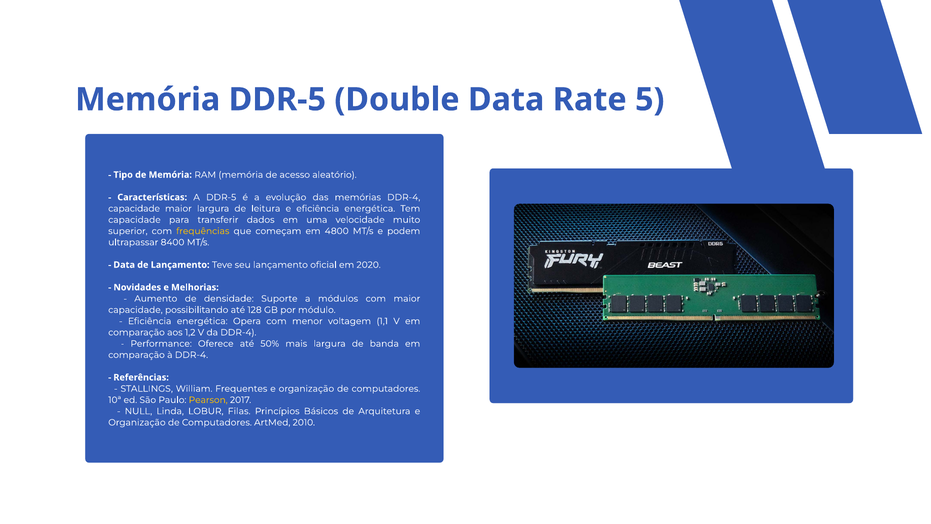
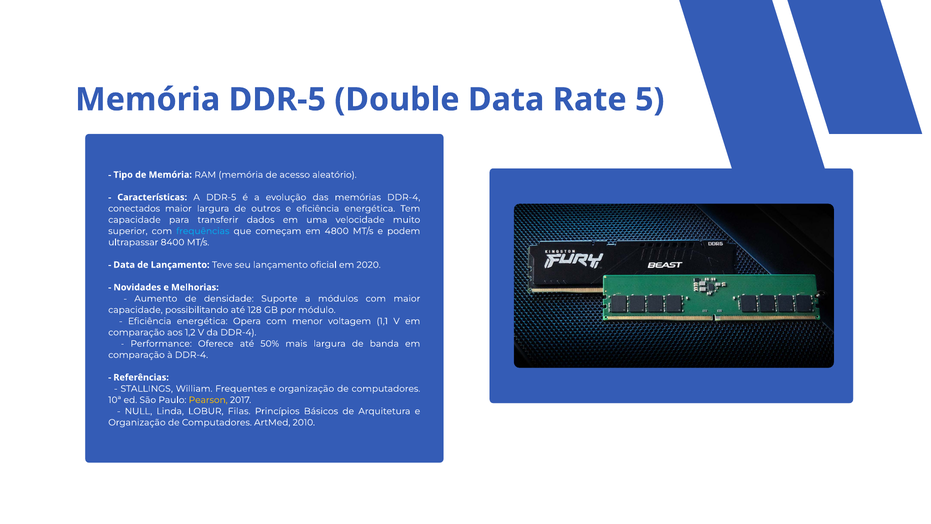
capacidade: capacidade -> conectados (134, 208)
leitura: leitura -> outros (266, 208)
frequências colour: yellow -> light blue (203, 231)
